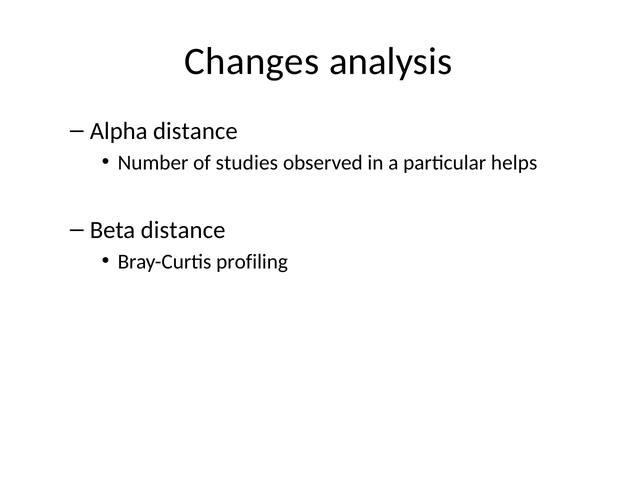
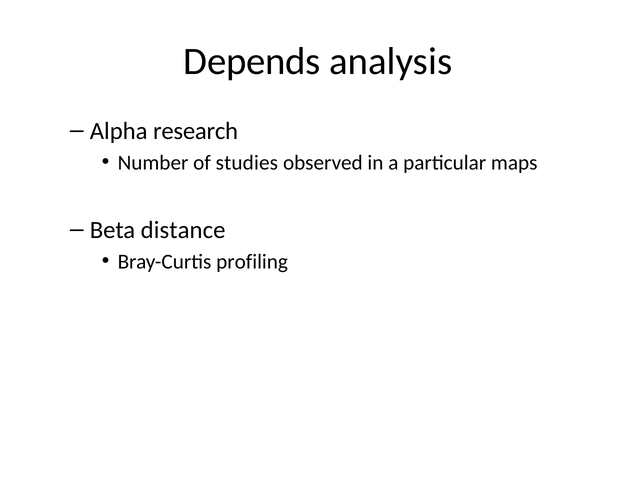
Changes: Changes -> Depends (252, 62)
Alpha distance: distance -> research (196, 131)
helps: helps -> maps (514, 163)
